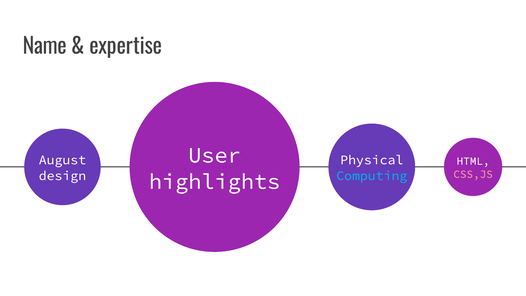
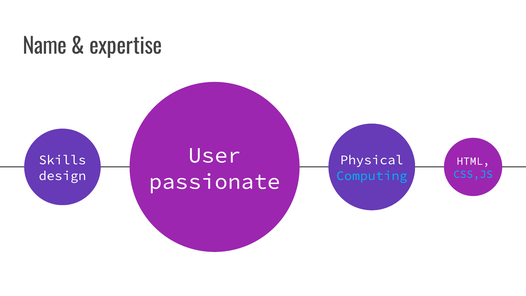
August: August -> Skills (62, 160)
CSS,JS colour: pink -> light blue (473, 174)
highlights: highlights -> passionate (215, 182)
